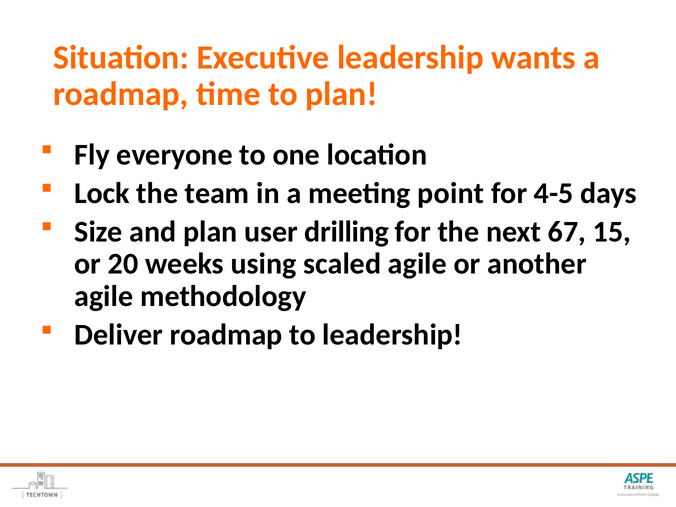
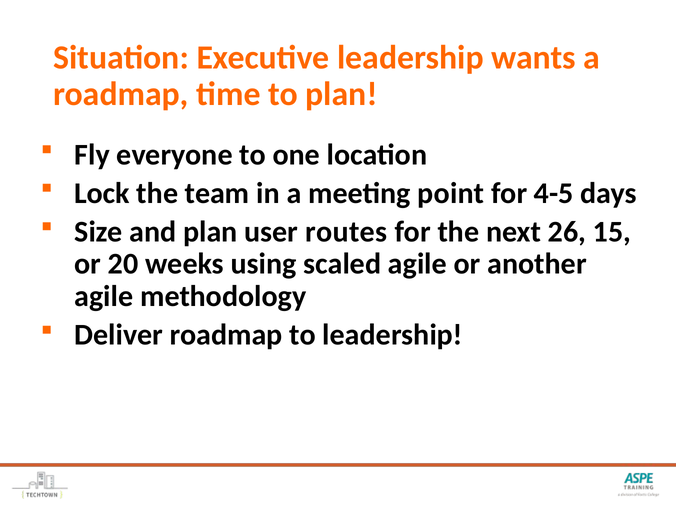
drilling: drilling -> routes (346, 232)
67: 67 -> 26 (567, 232)
